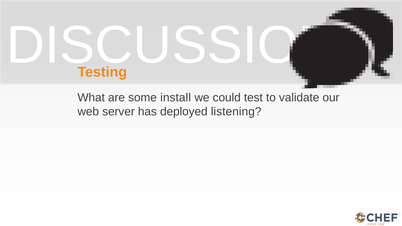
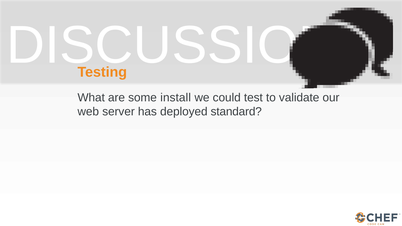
listening: listening -> standard (236, 112)
